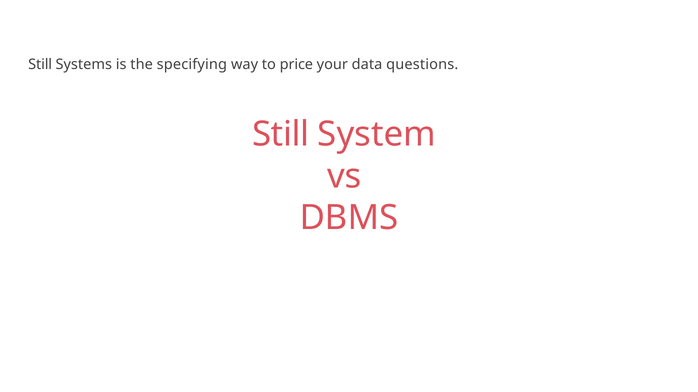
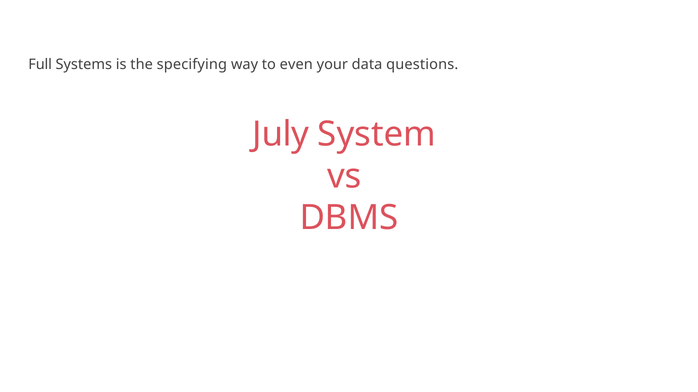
Still: Still -> Full (40, 64)
price: price -> even (296, 64)
Still: Still -> July (281, 135)
